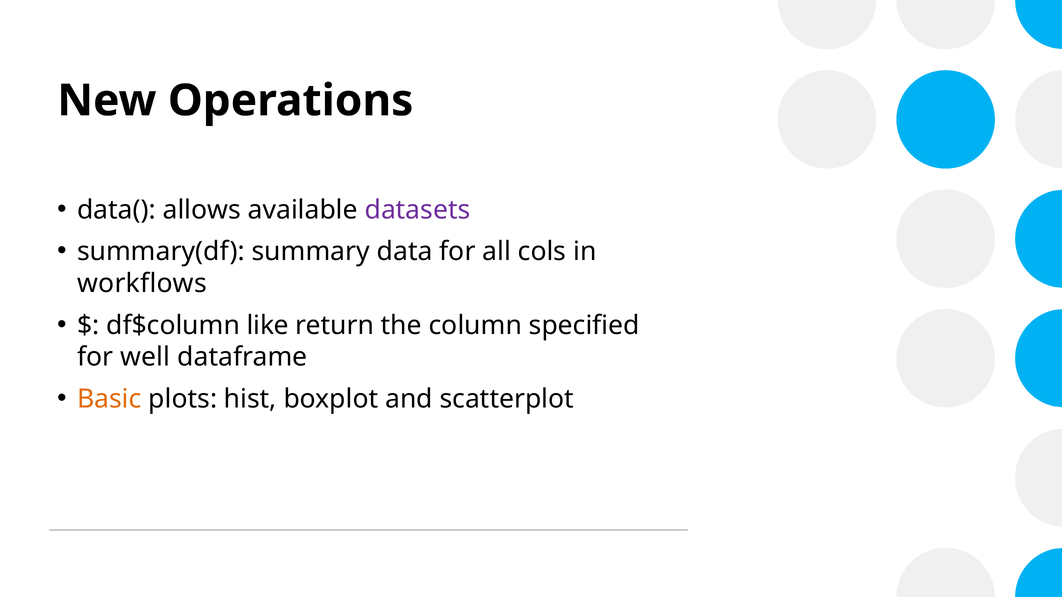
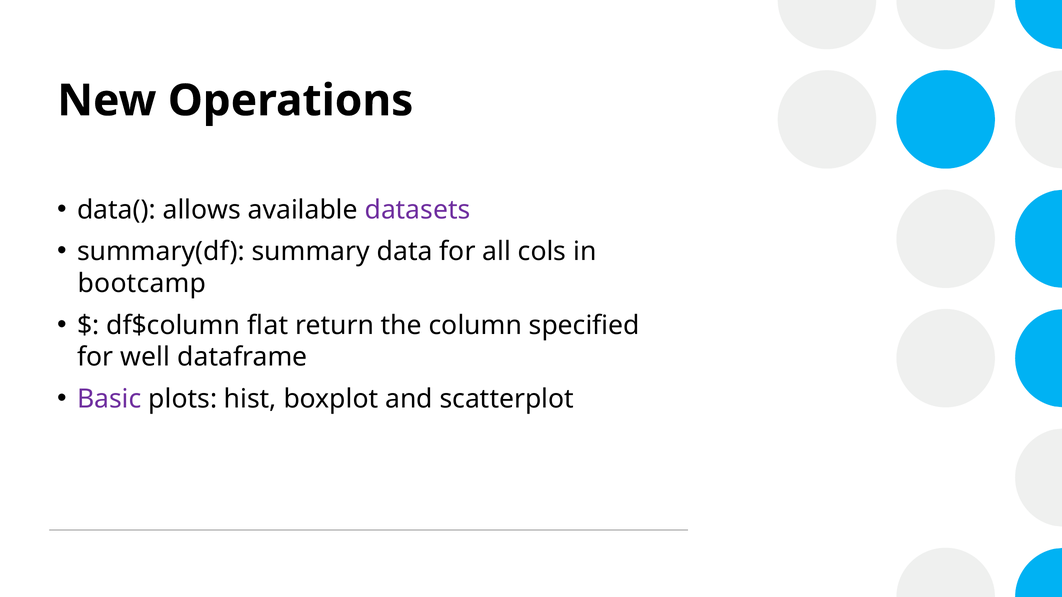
workflows: workflows -> bootcamp (142, 284)
like: like -> flat (268, 325)
Basic colour: orange -> purple (109, 399)
